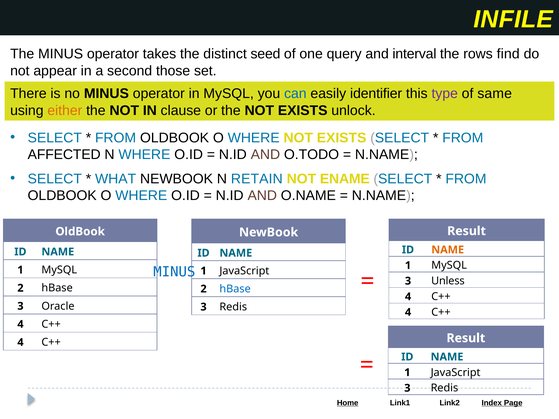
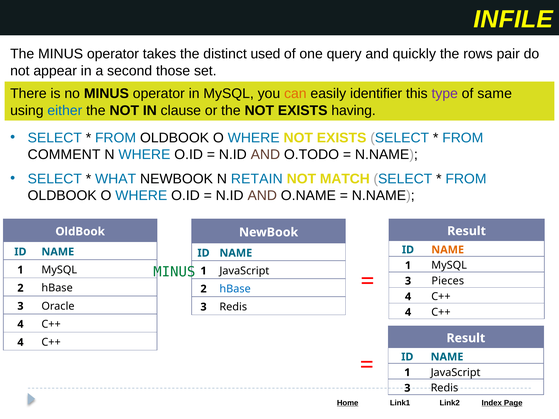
seed: seed -> used (265, 54)
interval: interval -> quickly (414, 54)
find: find -> pair (508, 54)
can colour: blue -> orange (295, 94)
either colour: orange -> blue (65, 110)
unlock: unlock -> having (354, 110)
AFFECTED: AFFECTED -> COMMENT (64, 155)
ENAME: ENAME -> MATCH (345, 179)
MINUS colour: blue -> green (174, 272)
Unless: Unless -> Pieces (448, 281)
